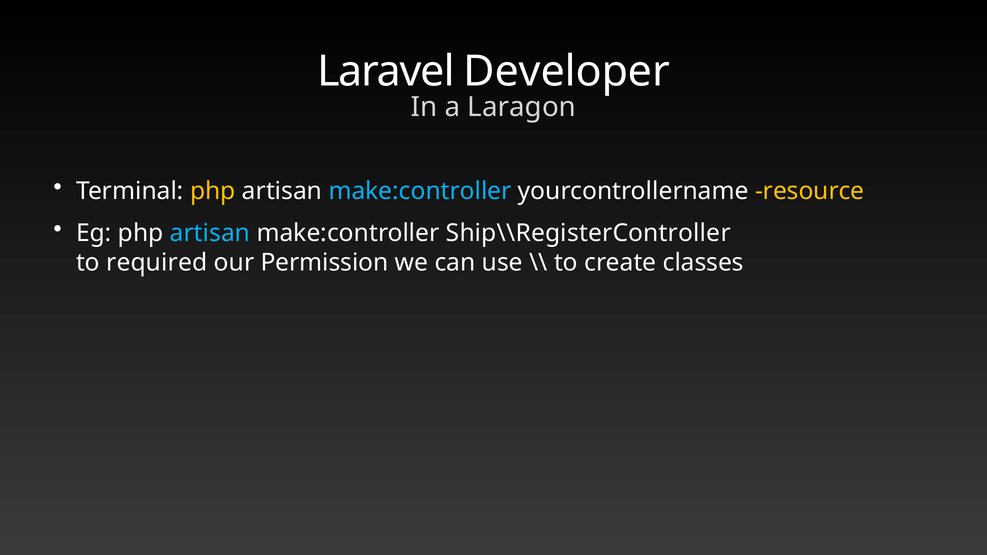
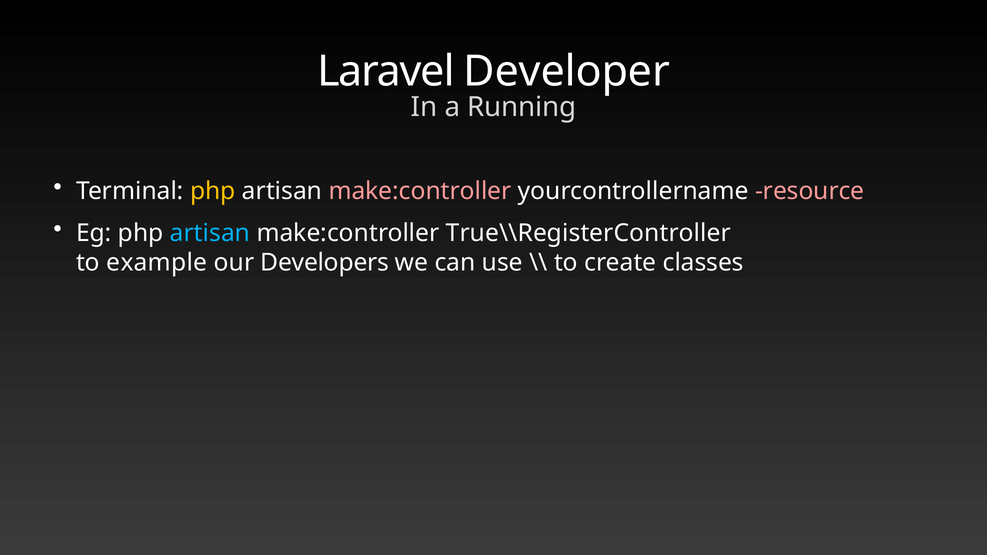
Laragon: Laragon -> Running (522, 107)
make:controller colour: light blue -> pink (420, 191)
resource colour: yellow -> pink (810, 191)
Ship\\RegisterController: Ship\\RegisterController -> True\\RegisterController (588, 233)
required: required -> example (157, 263)
Permission: Permission -> Developers (325, 263)
